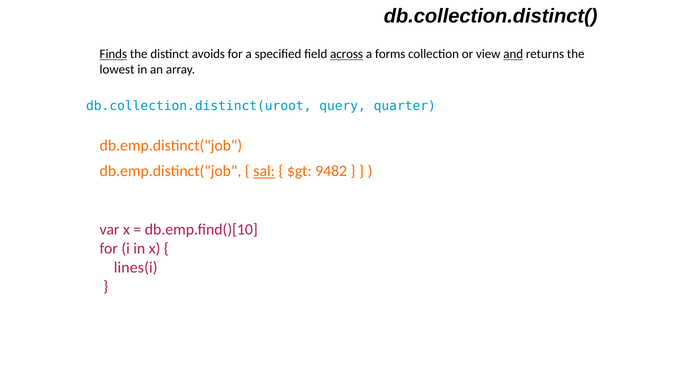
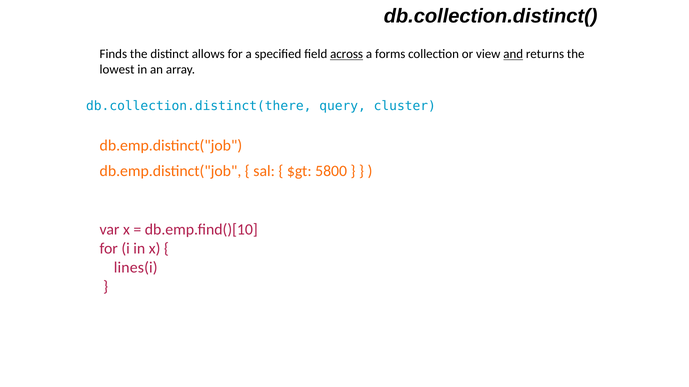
Finds underline: present -> none (113, 54)
avoids: avoids -> allows (208, 54)
db.collection.distinct(uroot: db.collection.distinct(uroot -> db.collection.distinct(there (199, 106)
quarter: quarter -> cluster (405, 106)
sal underline: present -> none (264, 172)
9482: 9482 -> 5800 (331, 172)
